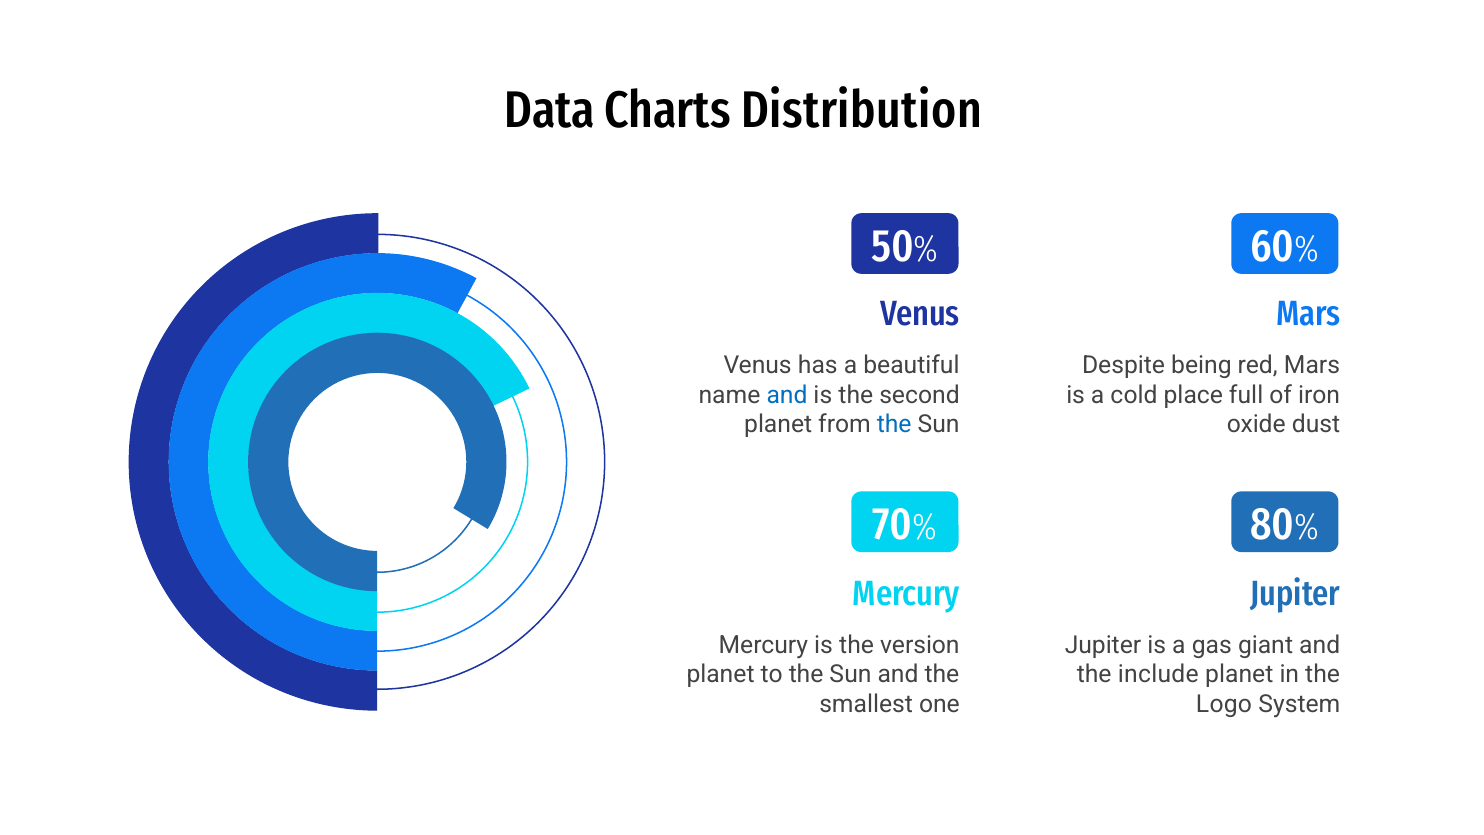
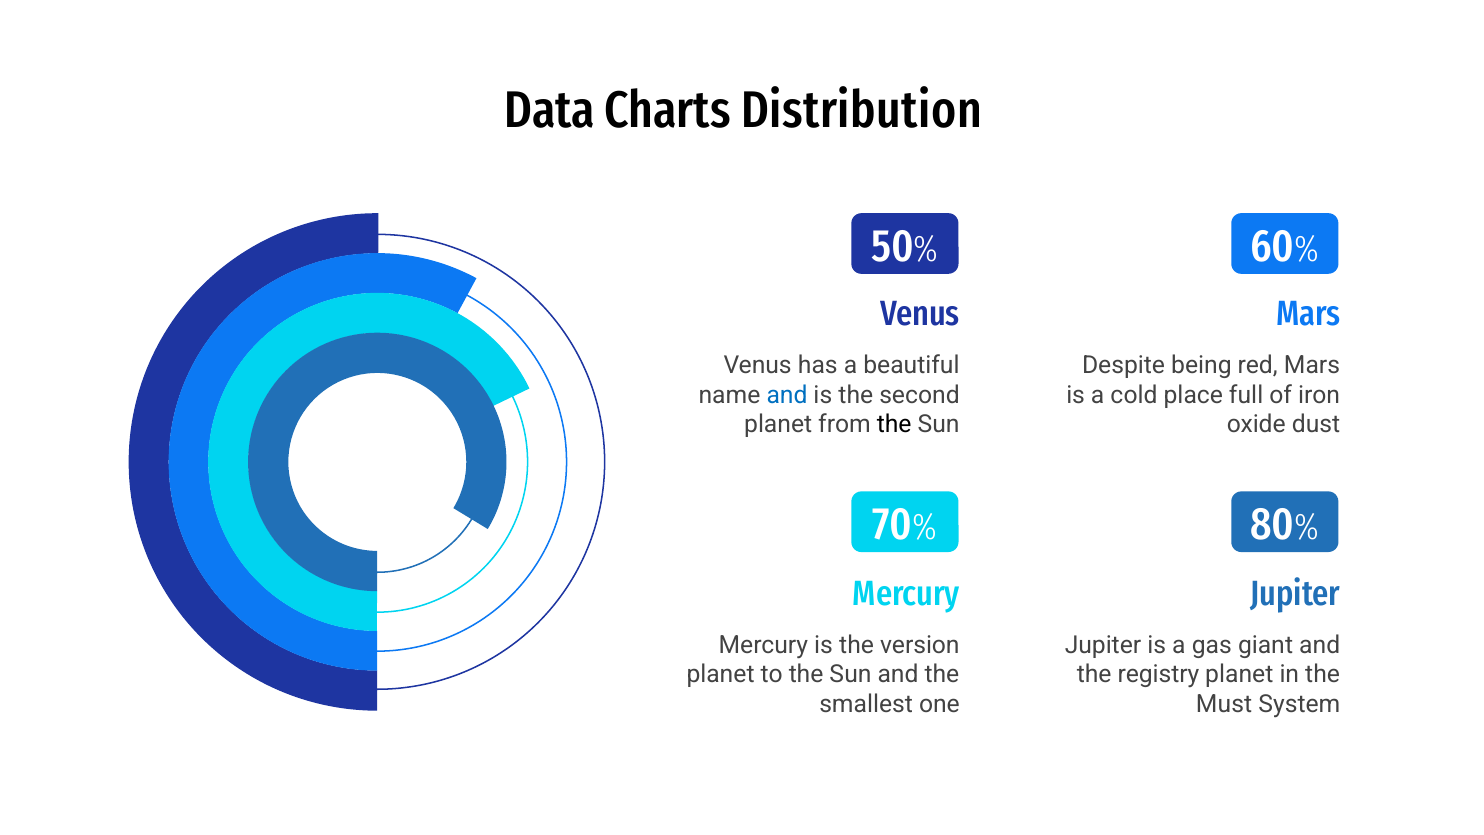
the colour: blue -> black (894, 425)
include: include -> registry (1158, 675)
Logo: Logo -> Must (1224, 704)
